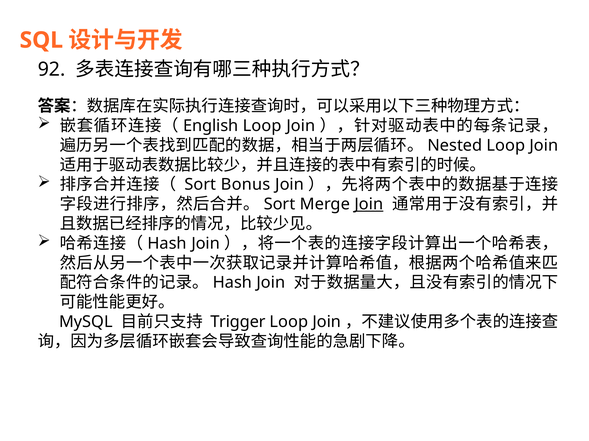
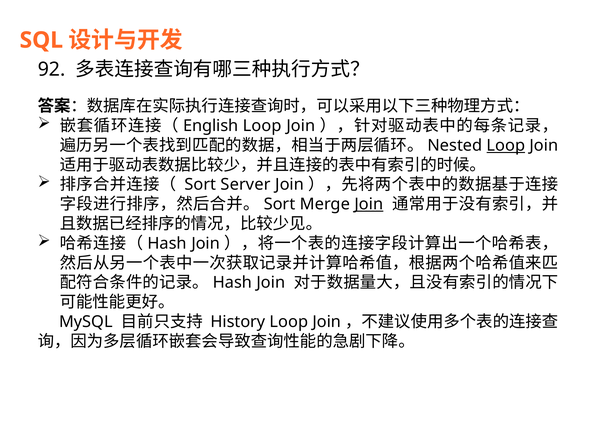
Loop underline: none -> present (506, 146)
Bonus: Bonus -> Server (246, 185)
Trigger: Trigger -> History (238, 322)
